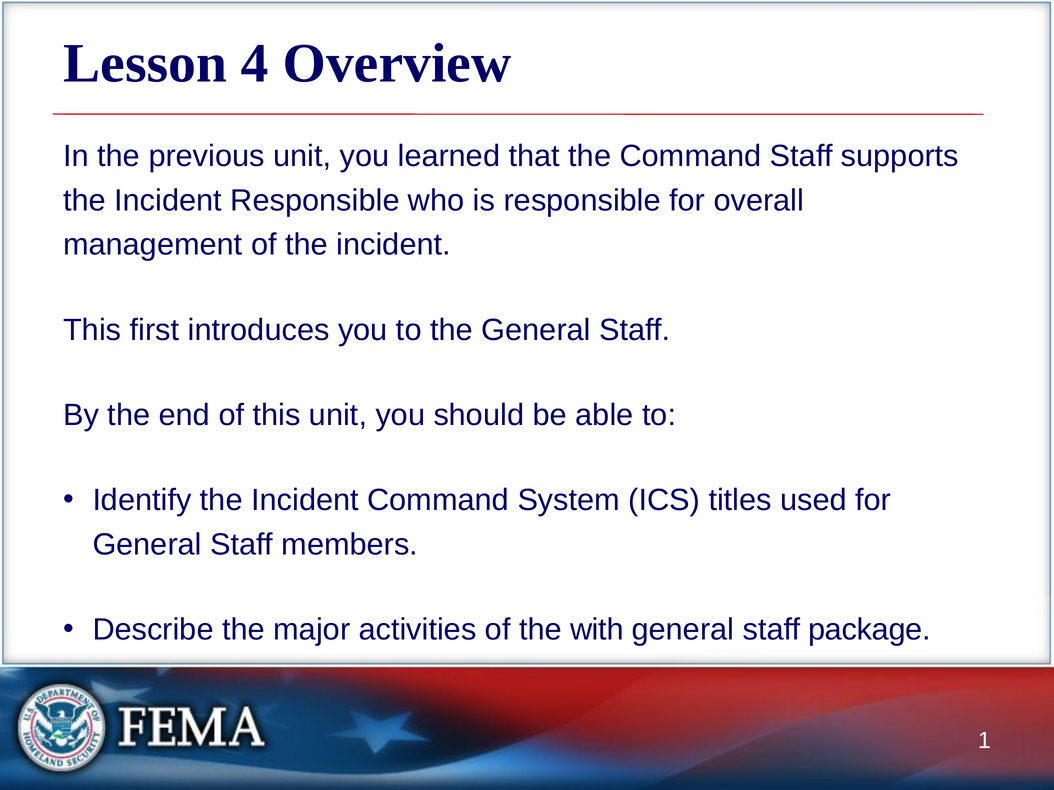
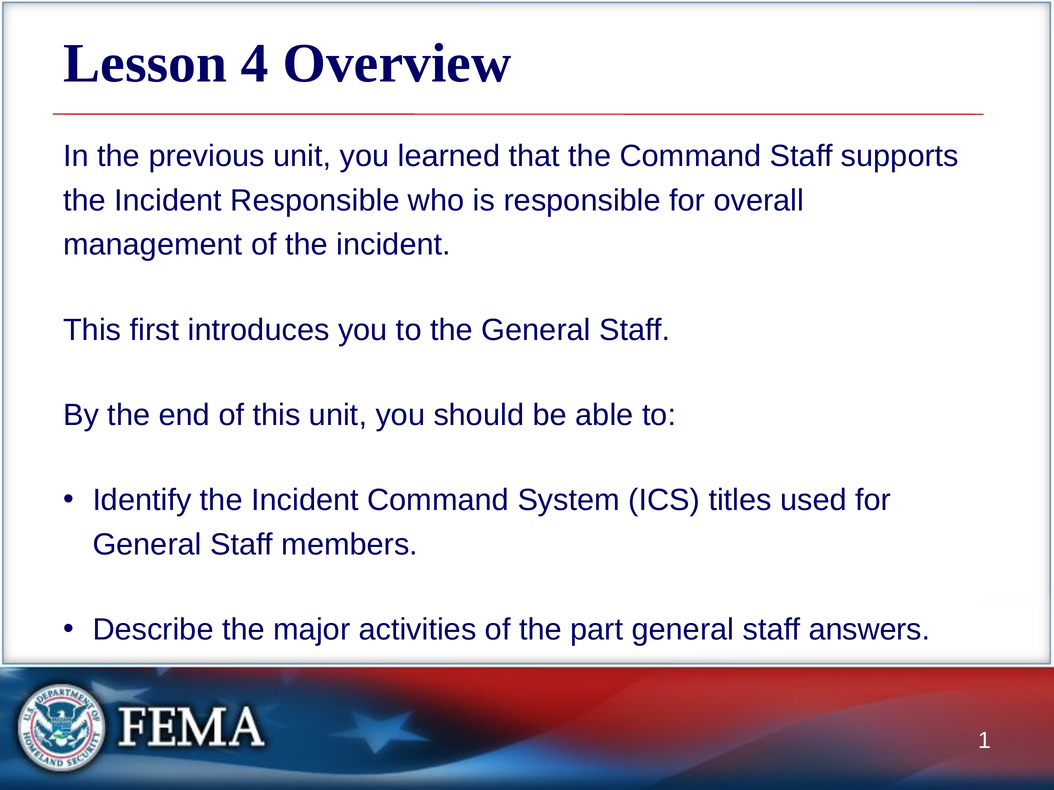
with: with -> part (597, 630)
package: package -> answers (869, 630)
